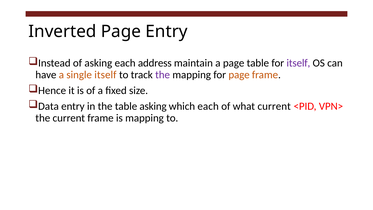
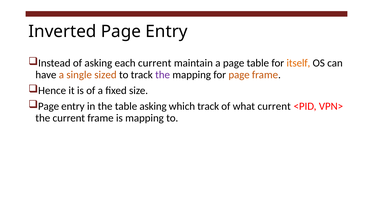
each address: address -> current (155, 63)
itself colour: purple -> orange (298, 63)
single itself: itself -> sized (105, 75)
Data: Data -> Page (49, 106)
which each: each -> track (208, 106)
